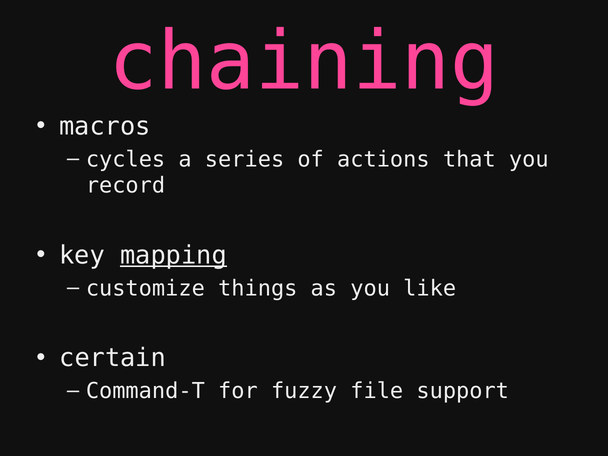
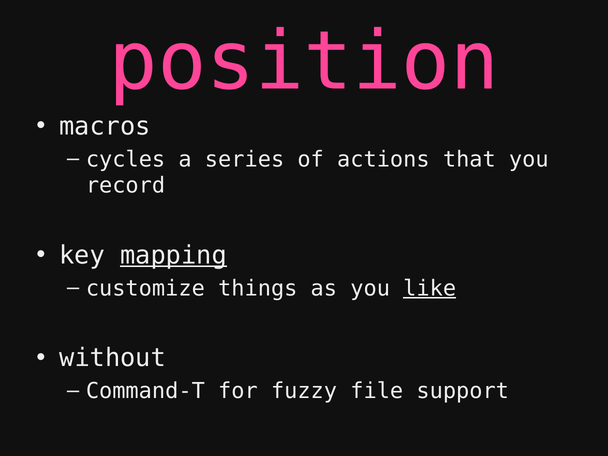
chaining: chaining -> position (304, 62)
like underline: none -> present (430, 288)
certain: certain -> without (113, 358)
